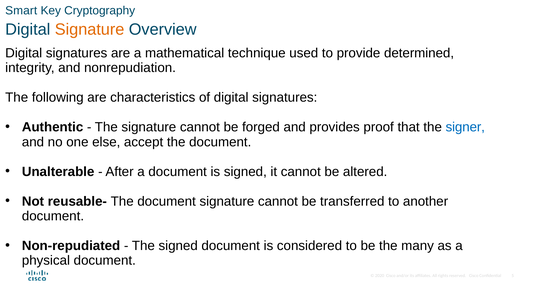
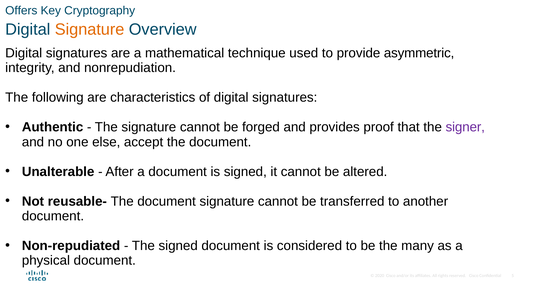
Smart: Smart -> Offers (21, 11)
determined: determined -> asymmetric (419, 53)
signer colour: blue -> purple (465, 127)
